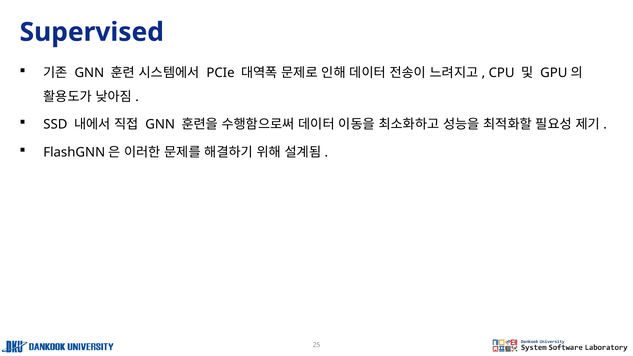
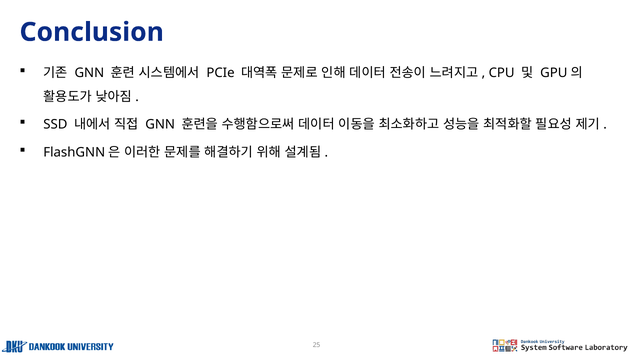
Supervised: Supervised -> Conclusion (92, 32)
